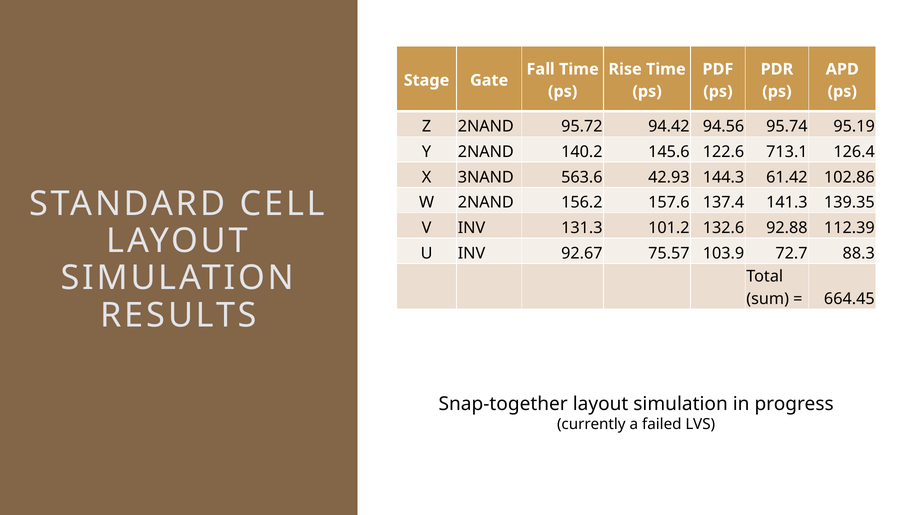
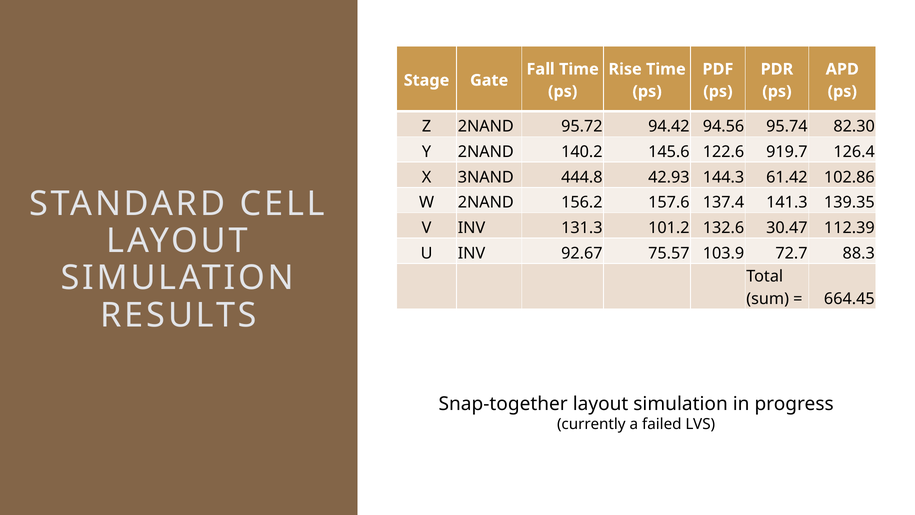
95.19: 95.19 -> 82.30 (854, 126)
713.1: 713.1 -> 919.7 (787, 152)
563.6: 563.6 -> 444.8 (582, 177)
92.88: 92.88 -> 30.47 (787, 228)
